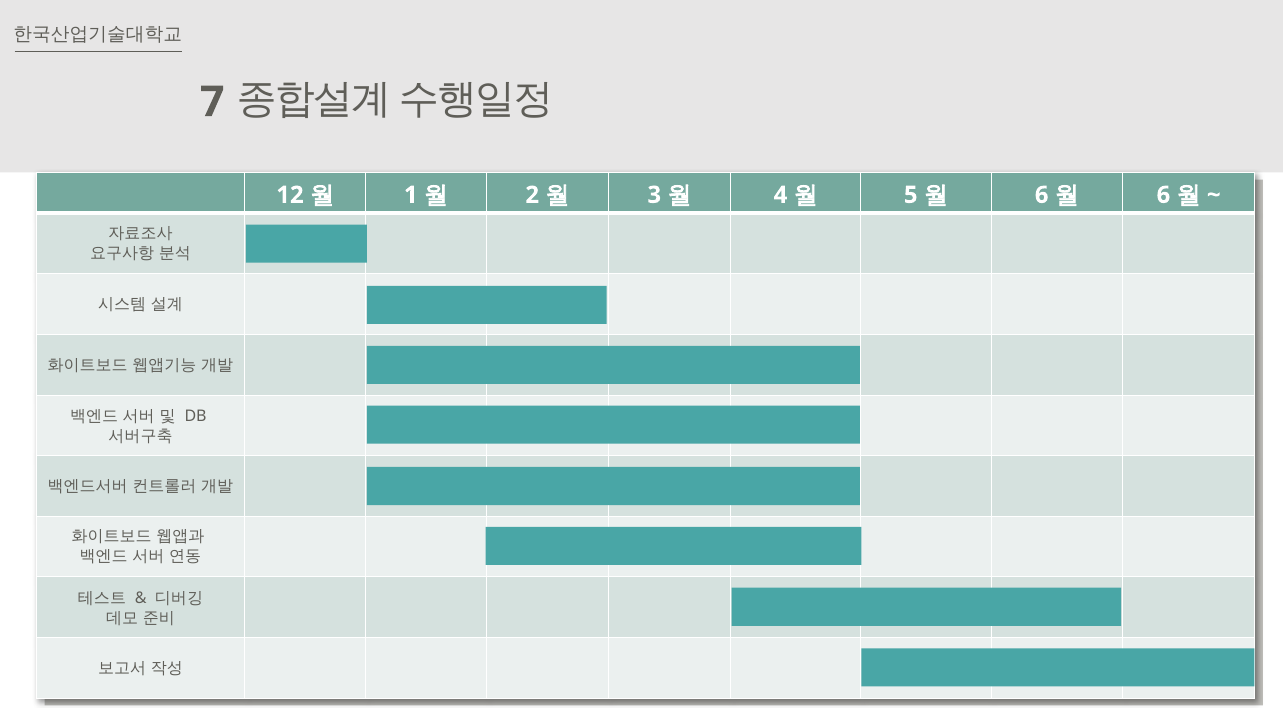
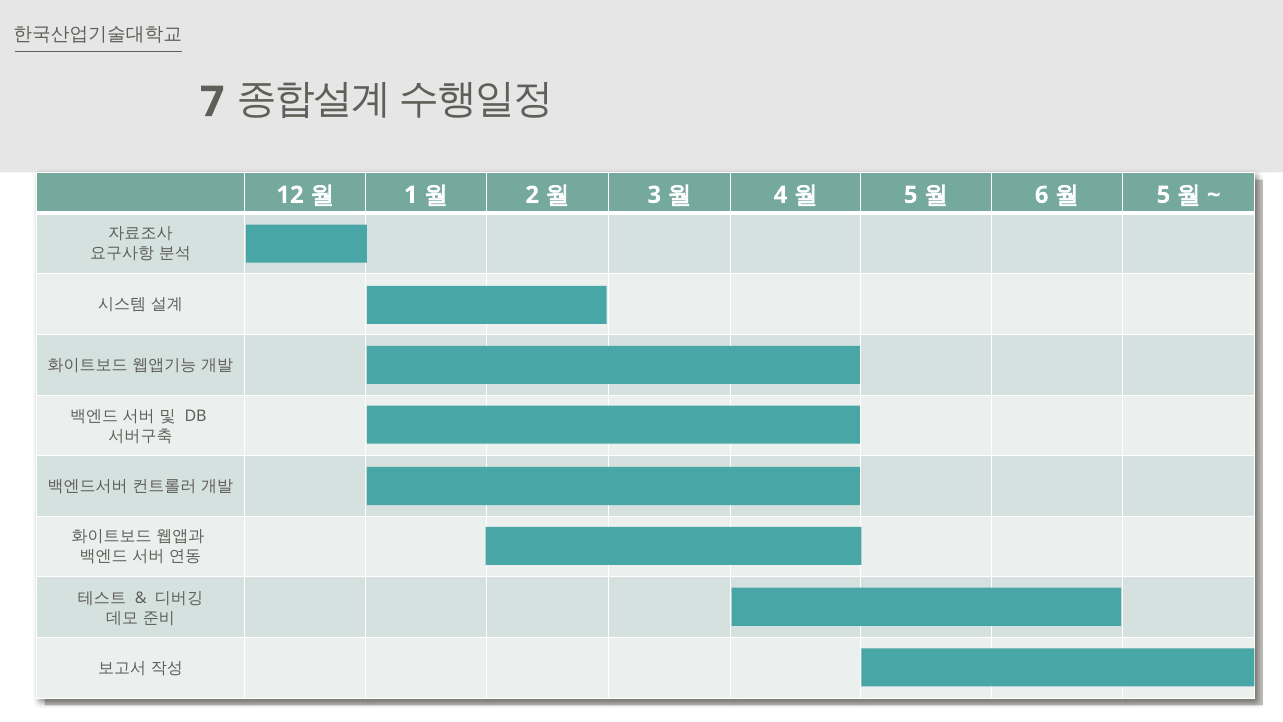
6: 6 -> 5 (1163, 195)
